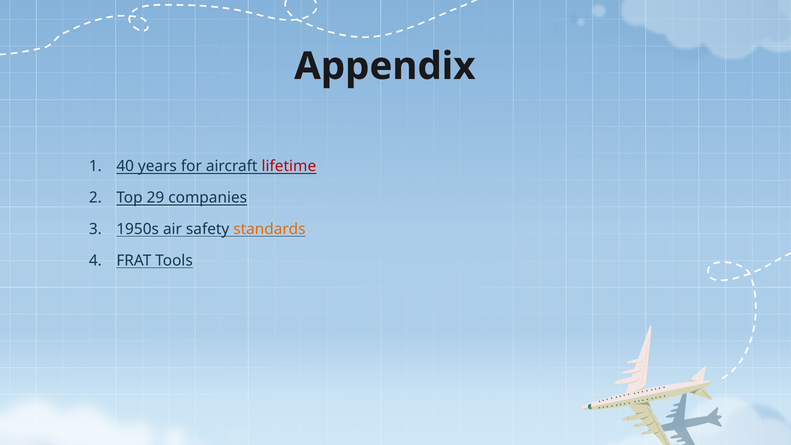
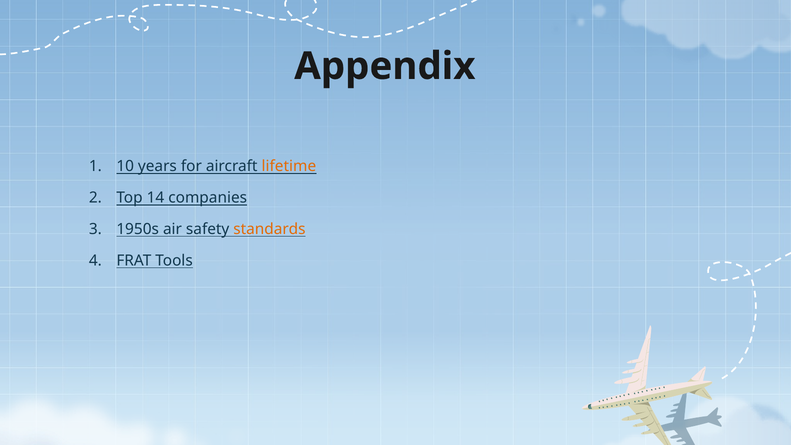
40: 40 -> 10 (125, 166)
lifetime colour: red -> orange (289, 166)
29: 29 -> 14 (155, 198)
